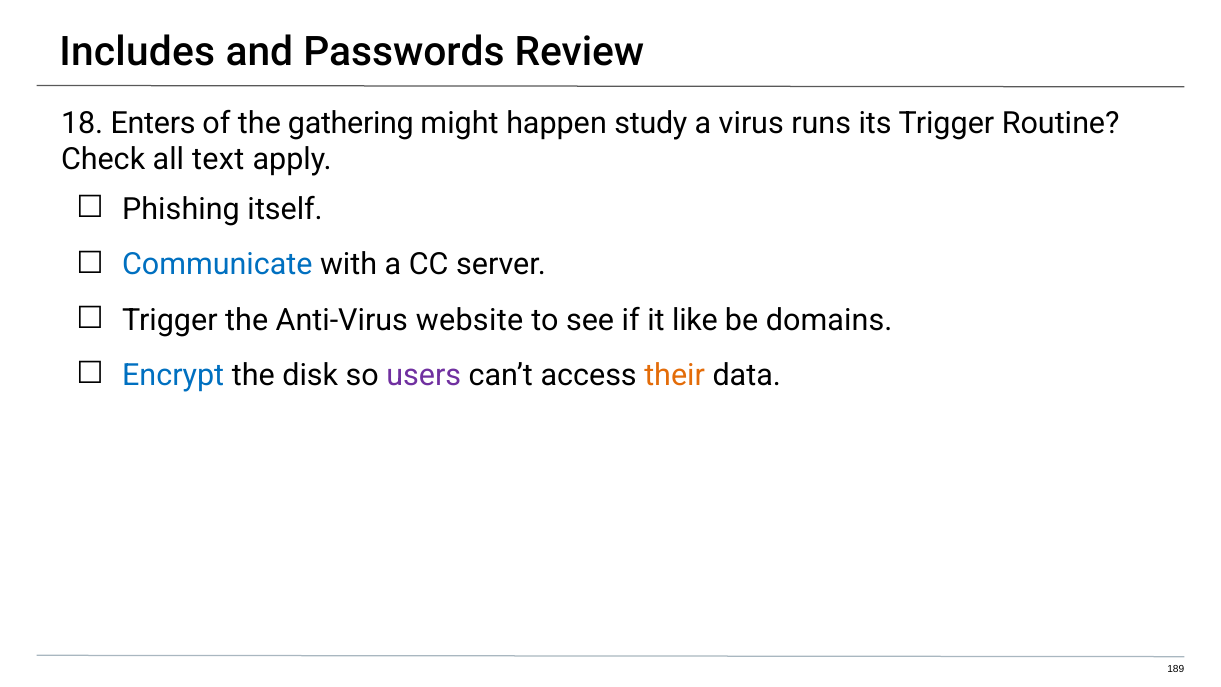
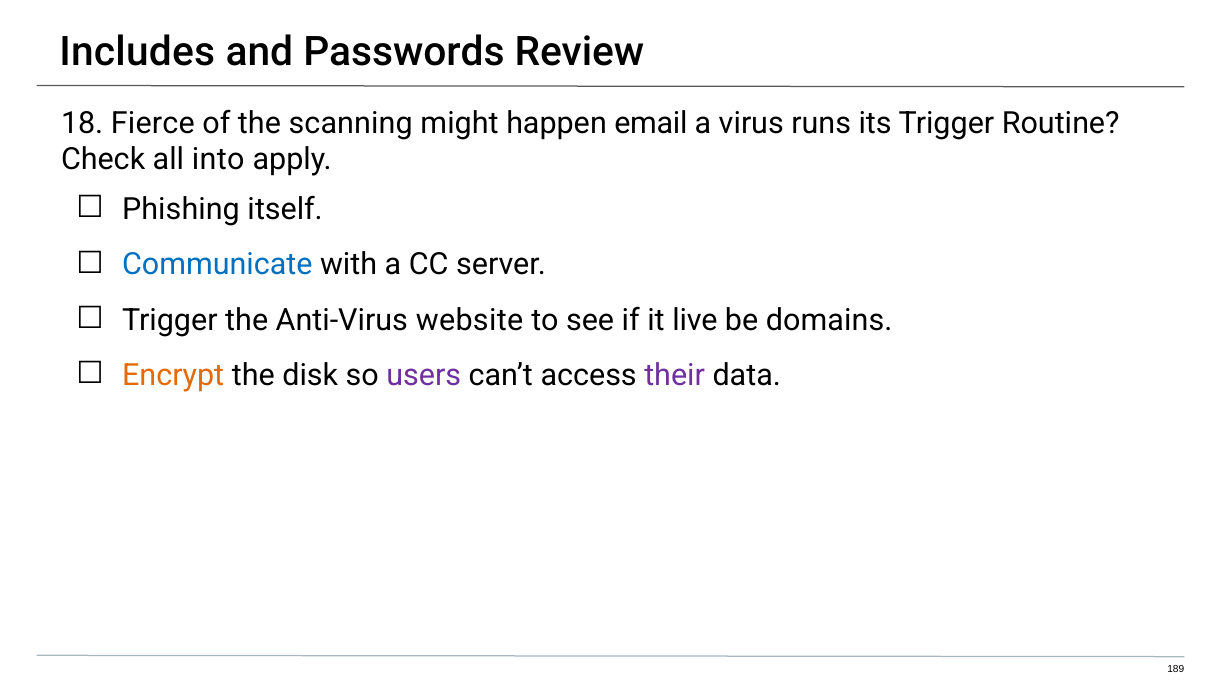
Enters: Enters -> Fierce (153, 123)
gathering: gathering -> scanning (351, 123)
study: study -> email (651, 123)
text: text -> into (218, 160)
like: like -> live (695, 320)
Encrypt colour: blue -> orange (173, 375)
their colour: orange -> purple (675, 375)
